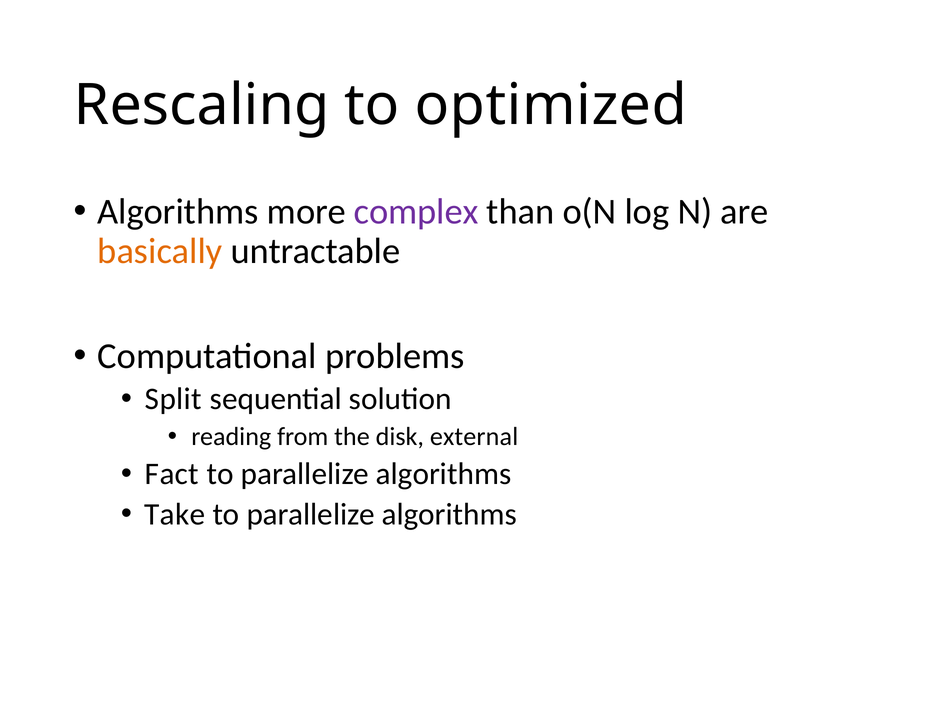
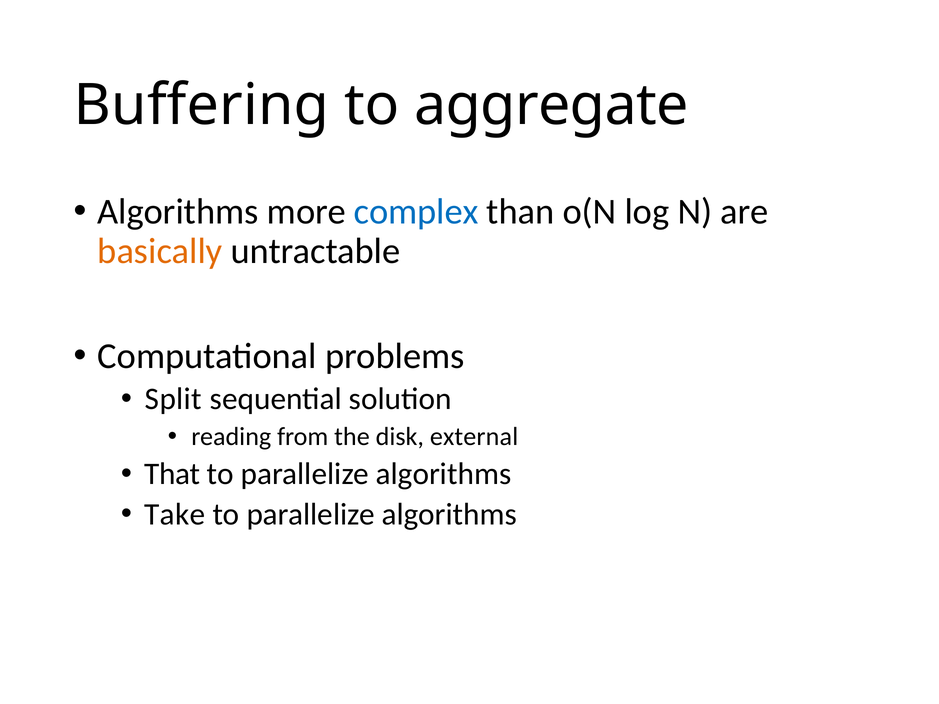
Rescaling: Rescaling -> Buffering (202, 105)
optimized: optimized -> aggregate (551, 105)
complex colour: purple -> blue (416, 212)
Fact: Fact -> That (172, 474)
